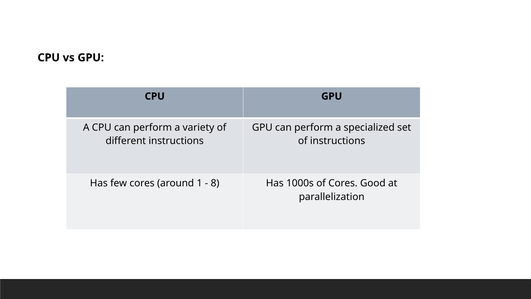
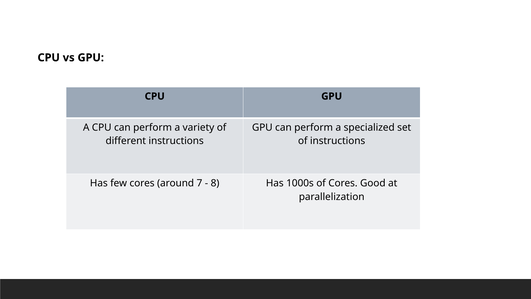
1: 1 -> 7 (199, 183)
